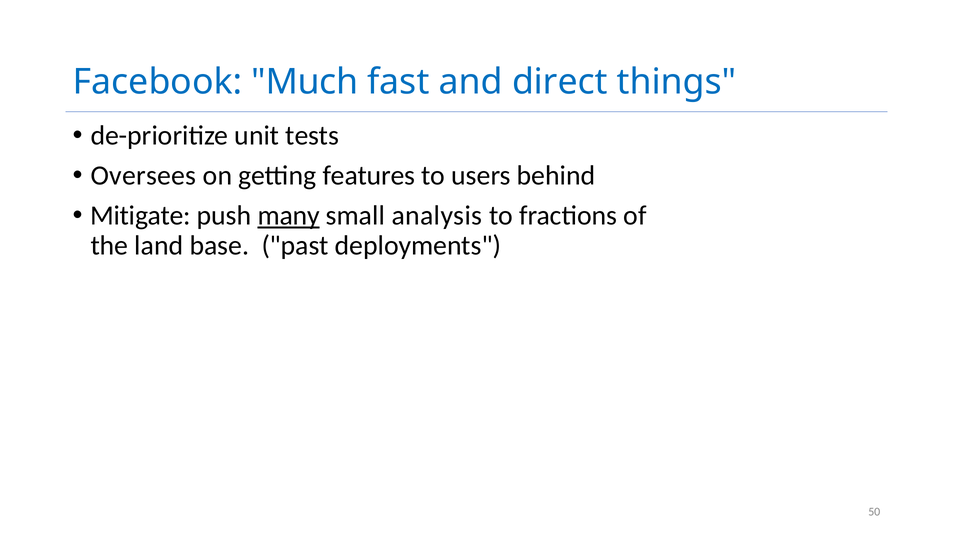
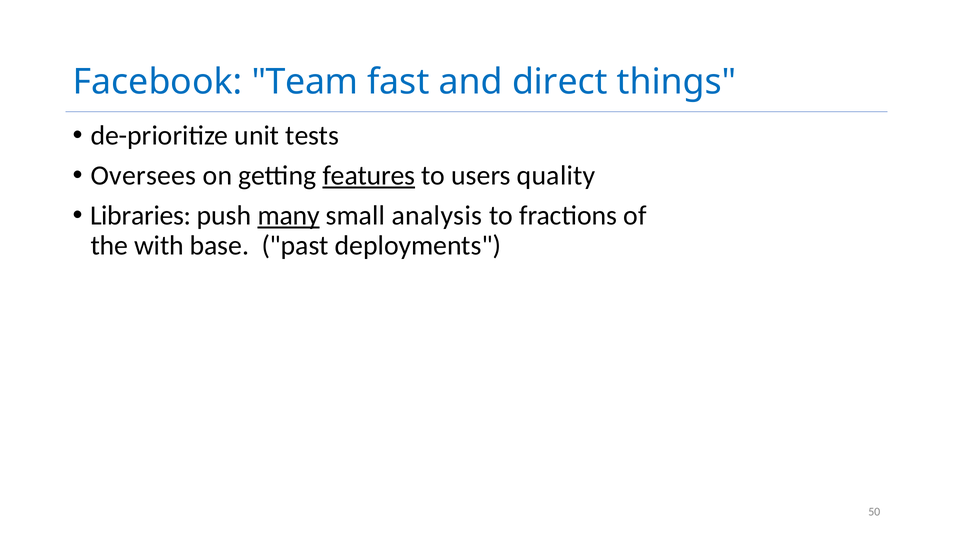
Much: Much -> Team (305, 82)
features underline: none -> present (369, 176)
behind: behind -> quality (556, 176)
Mitigate: Mitigate -> Libraries (141, 216)
land: land -> with (159, 246)
